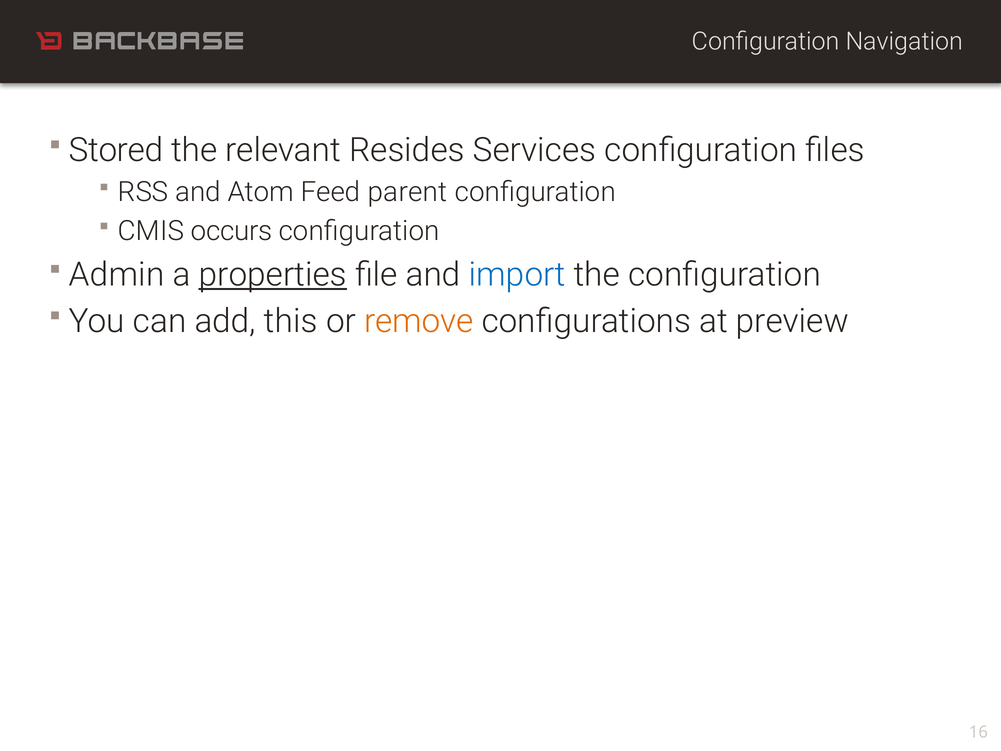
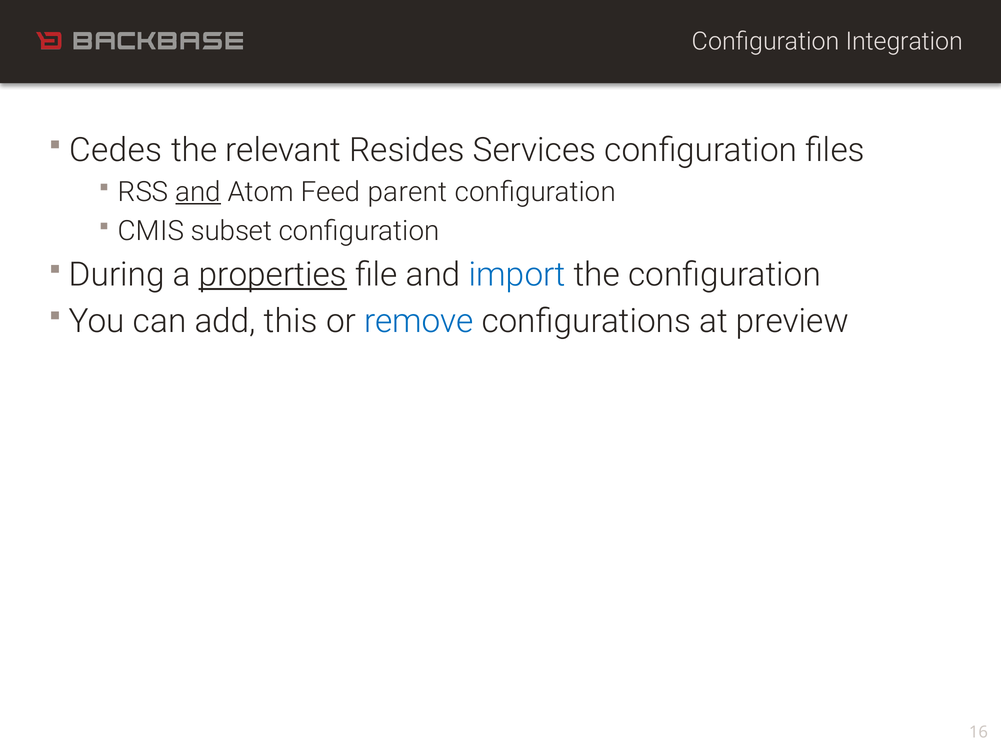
Navigation: Navigation -> Integration (904, 42)
Stored: Stored -> Cedes (116, 150)
and underline: none -> present (198, 192)
occurs: occurs -> subset (231, 231)
Admin: Admin -> During (117, 275)
remove colour: orange -> blue (419, 321)
